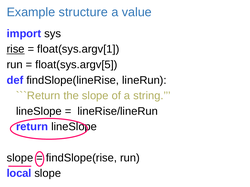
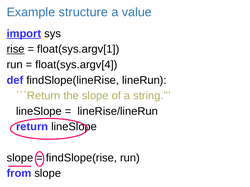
import underline: none -> present (24, 34)
float(sys.argv[5: float(sys.argv[5 -> float(sys.argv[4 (76, 65)
local: local -> from (19, 174)
